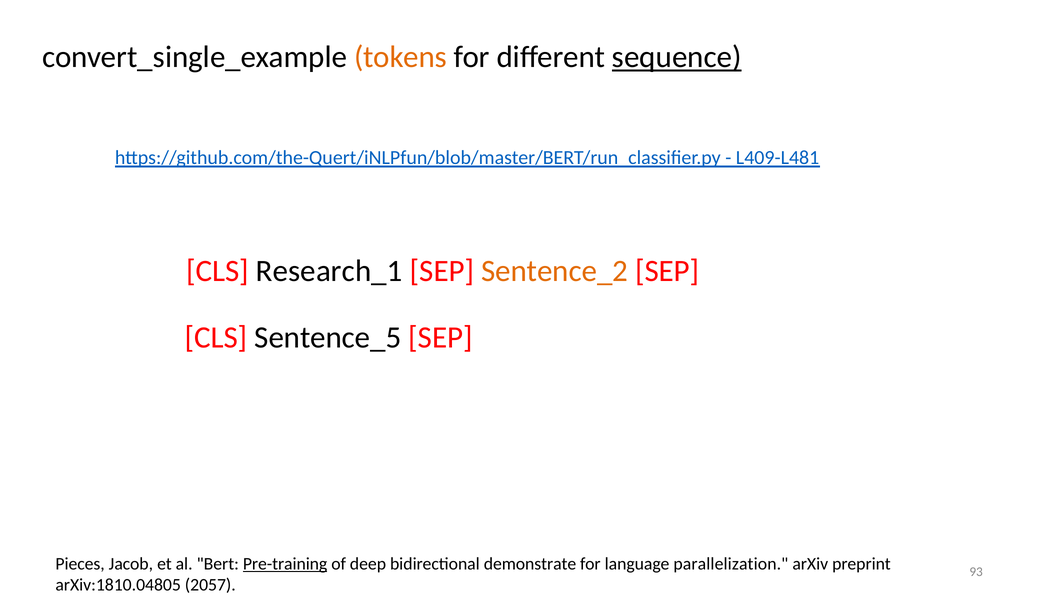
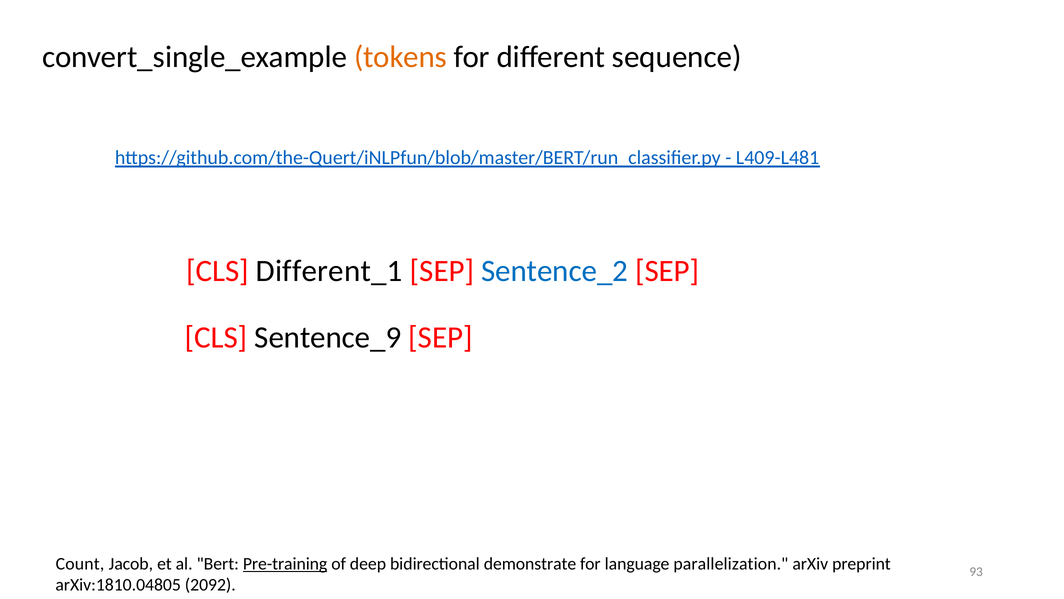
sequence underline: present -> none (677, 57)
Research_1: Research_1 -> Different_1 (329, 271)
Sentence_2 colour: orange -> blue (555, 271)
Sentence_5: Sentence_5 -> Sentence_9 (328, 337)
Pieces: Pieces -> Count (80, 563)
2057: 2057 -> 2092 (210, 585)
